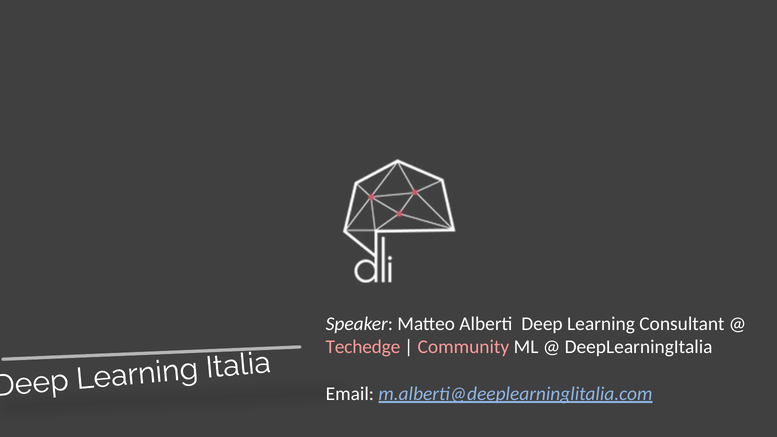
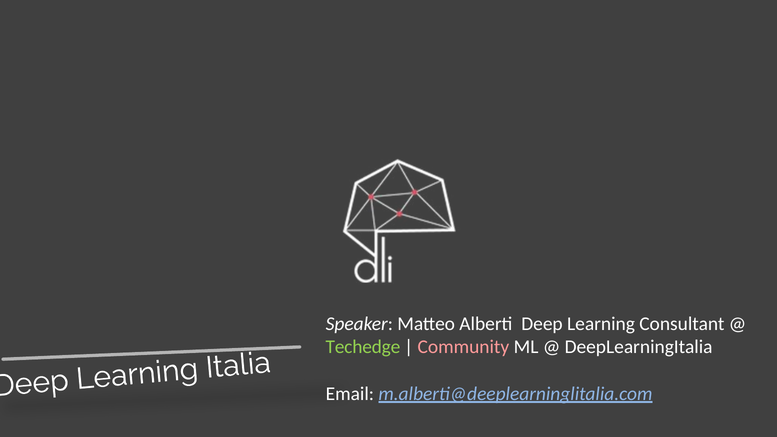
Techedge colour: pink -> light green (363, 347)
